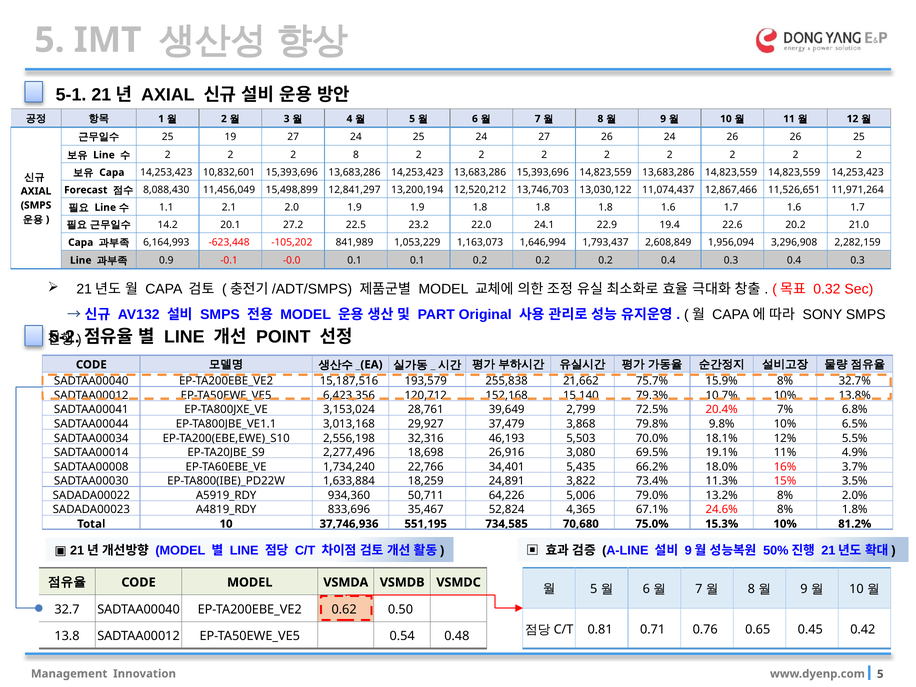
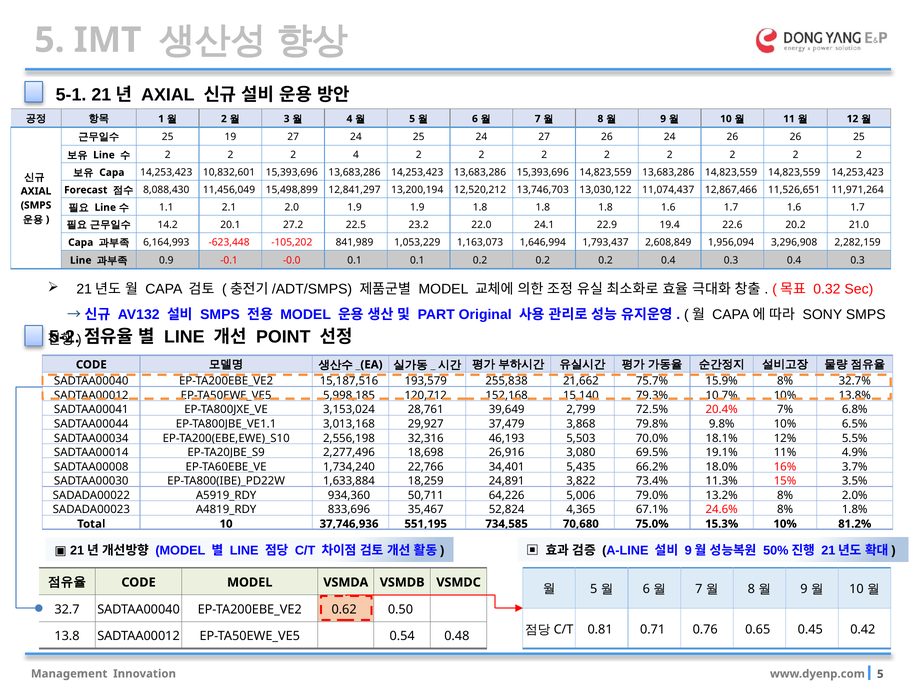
2 8: 8 -> 4 (356, 155)
6,423,356: 6,423,356 -> 5,998,185 (349, 395)
